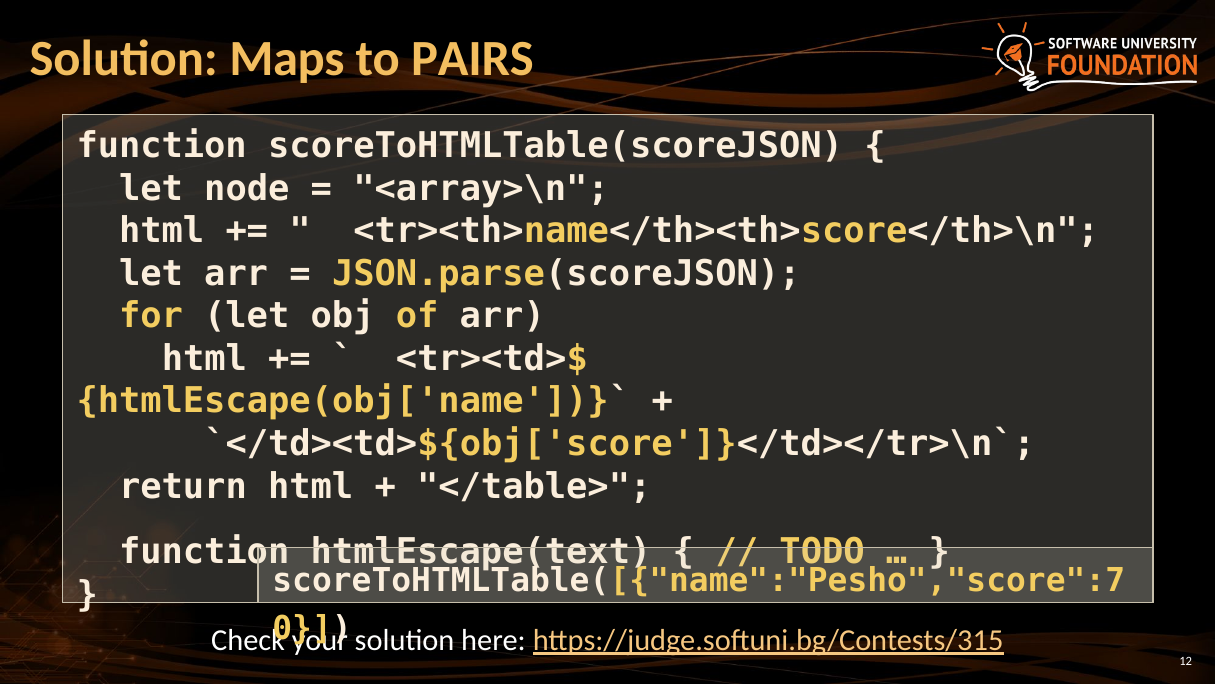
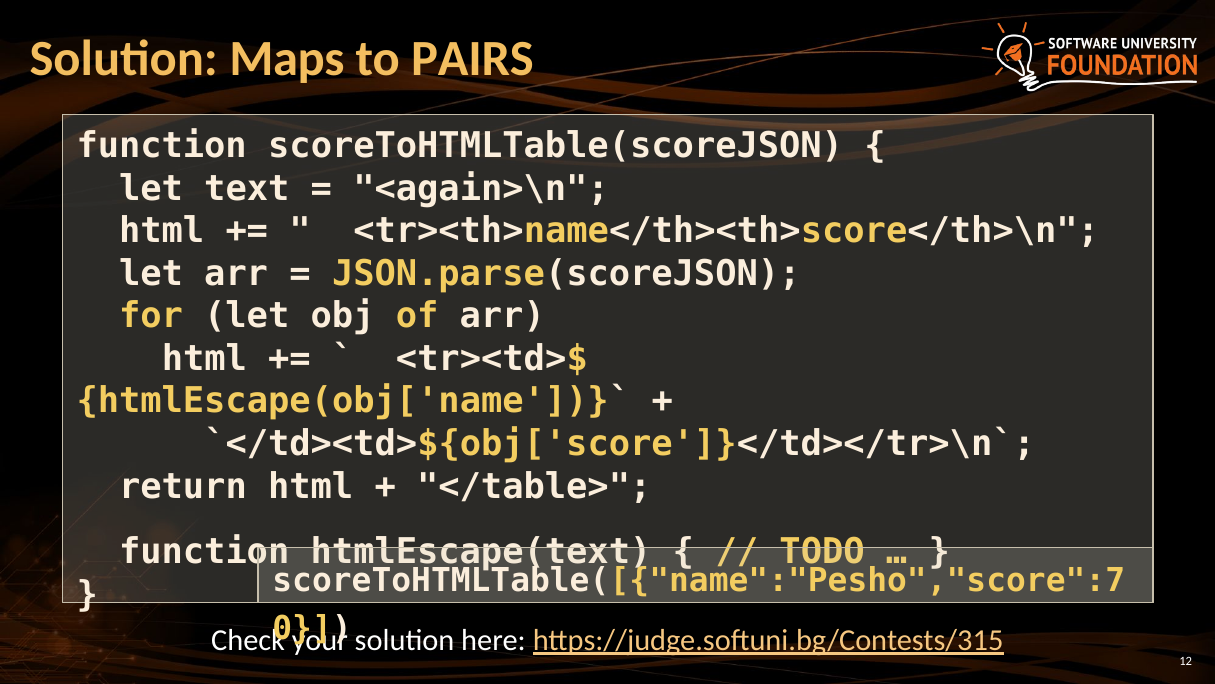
node: node -> text (247, 188)
<array>\n: <array>\n -> <again>\n (481, 188)
